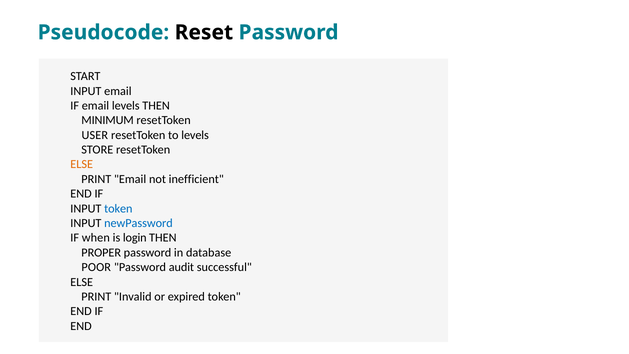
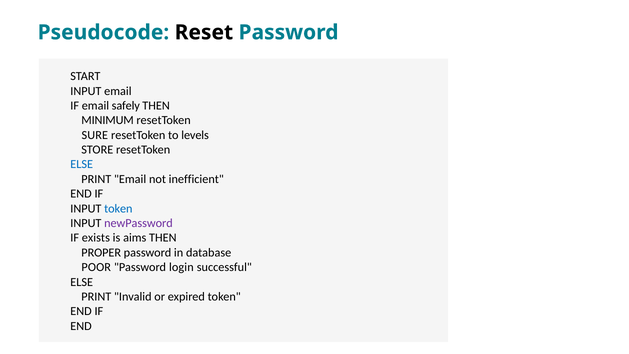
email levels: levels -> safely (126, 106)
USER: USER -> SURE (95, 135)
ELSE colour: orange -> blue (82, 164)
newPassword colour: blue -> purple (138, 223)
when: when -> exists (96, 238)
login: login -> aims (135, 238)
audit: audit -> login (181, 267)
